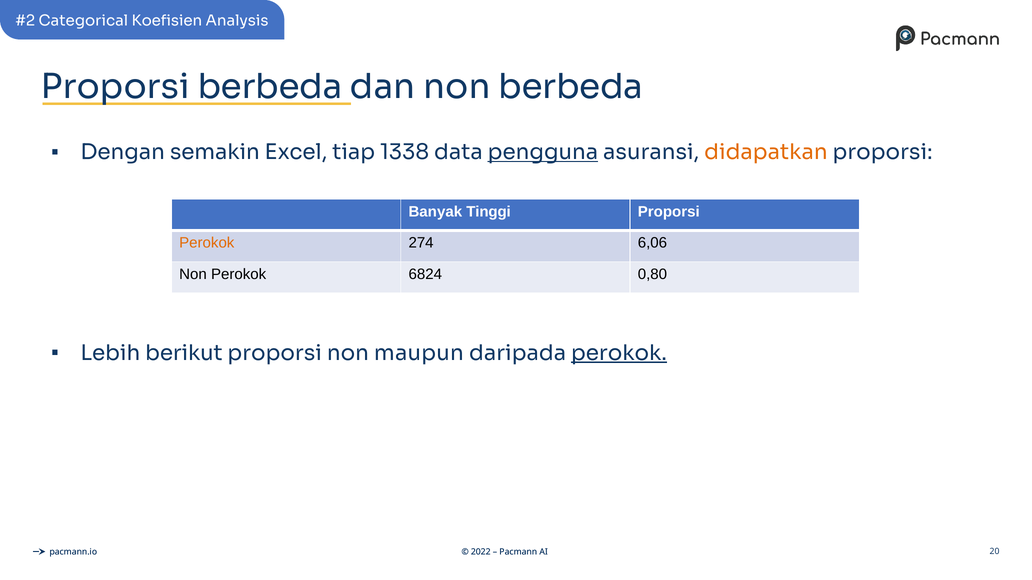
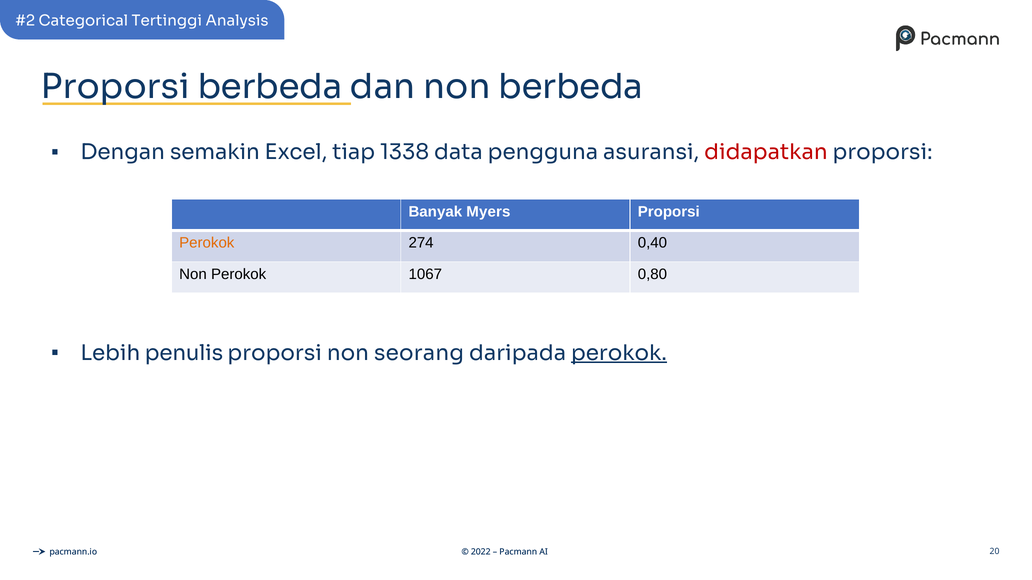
Koefisien: Koefisien -> Tertinggi (167, 21)
pengguna underline: present -> none (543, 152)
didapatkan colour: orange -> red (766, 152)
Tinggi: Tinggi -> Myers (488, 212)
6,06: 6,06 -> 0,40 (652, 243)
6824: 6824 -> 1067 (425, 275)
berikut: berikut -> penulis (184, 353)
maupun: maupun -> seorang (419, 353)
